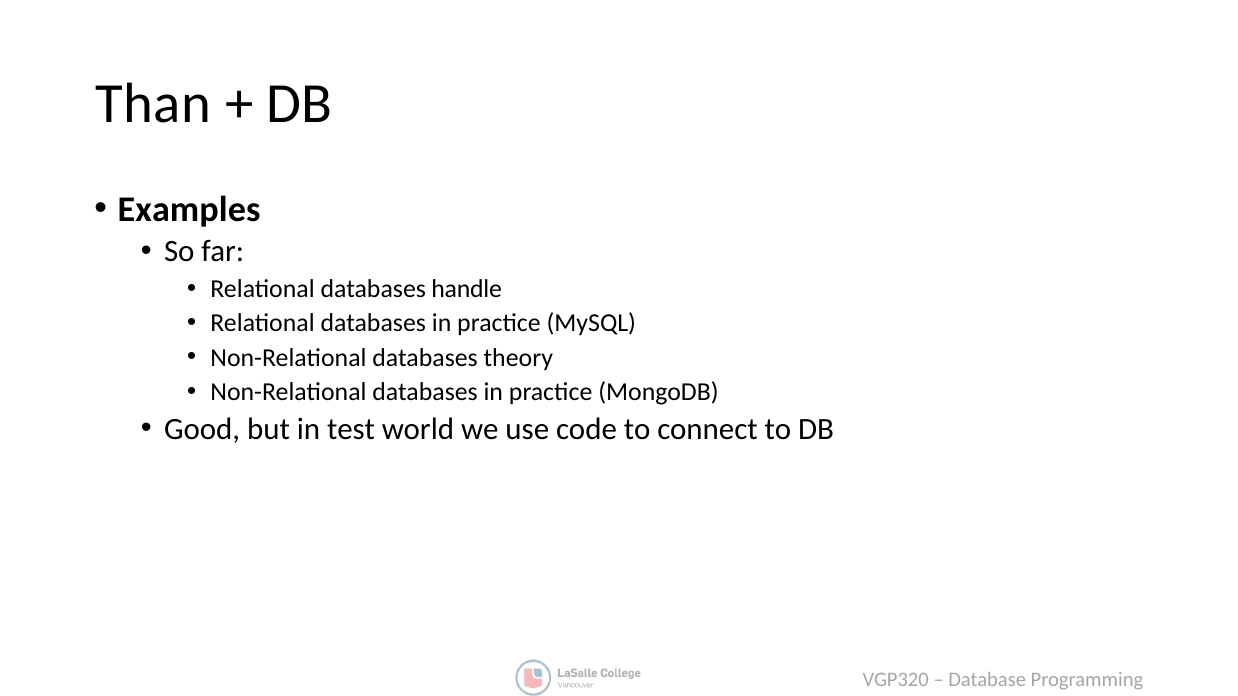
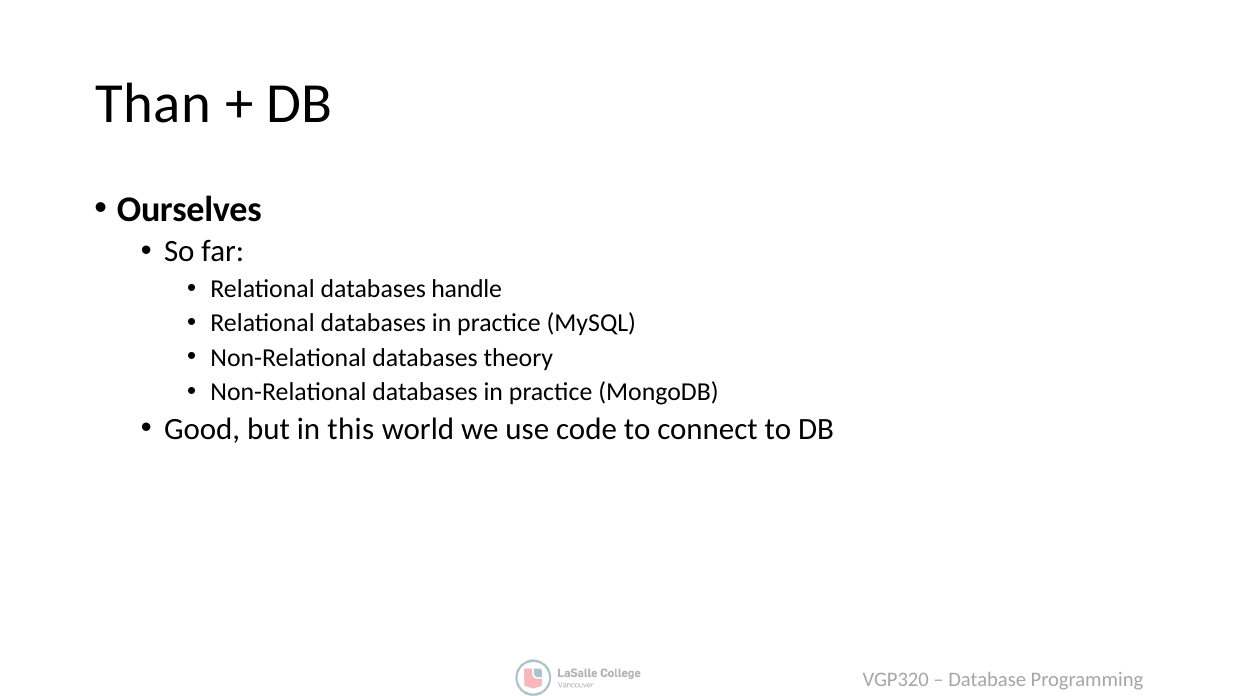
Examples: Examples -> Ourselves (189, 209)
test: test -> this (351, 429)
